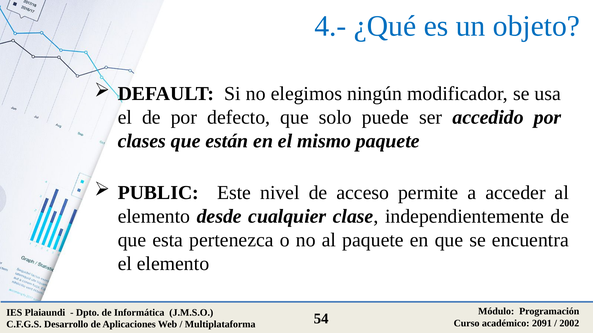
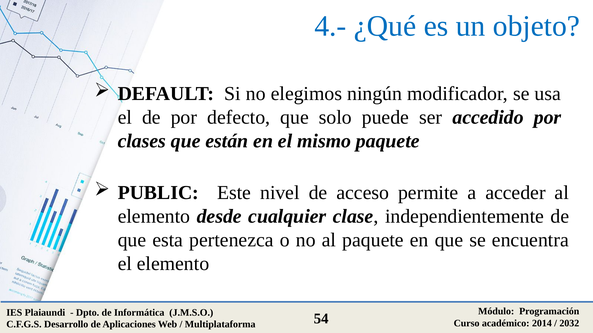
2091: 2091 -> 2014 (542, 324)
2002: 2002 -> 2032 (569, 324)
